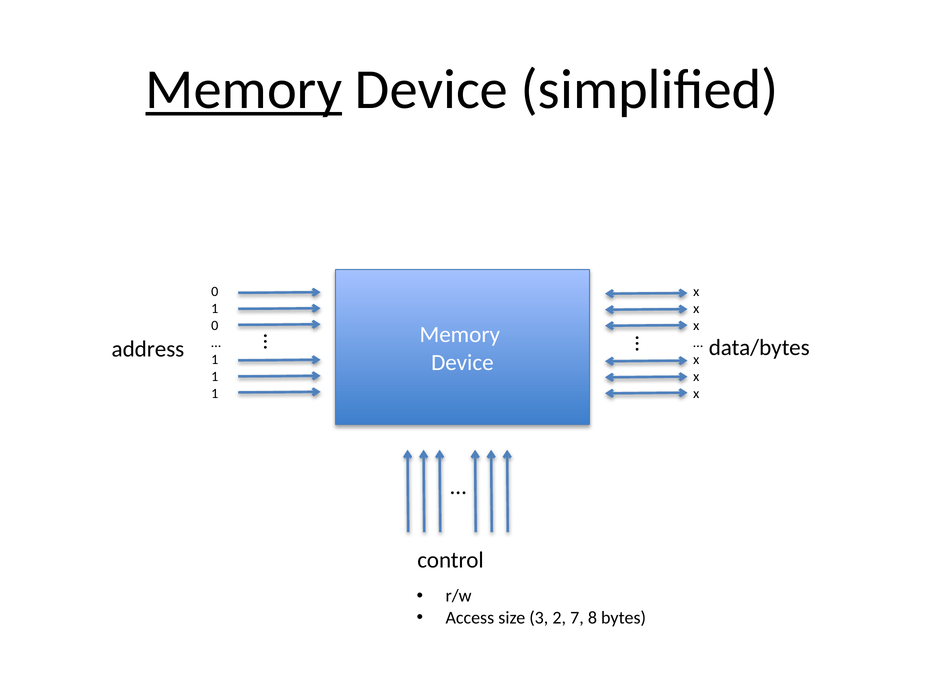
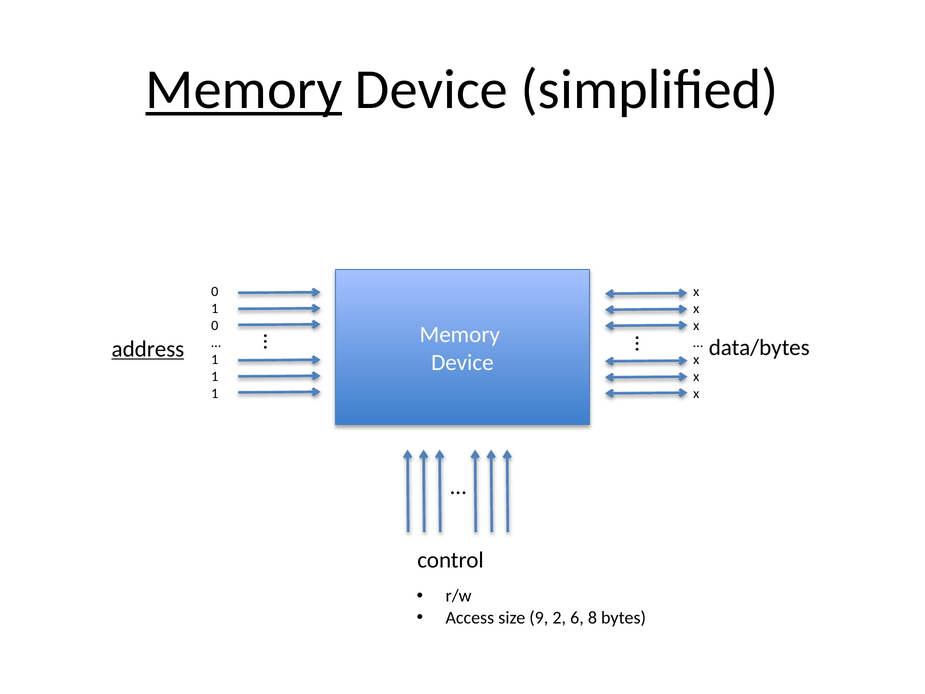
address underline: none -> present (148, 349)
3: 3 -> 9 (539, 617)
7: 7 -> 6 (577, 617)
